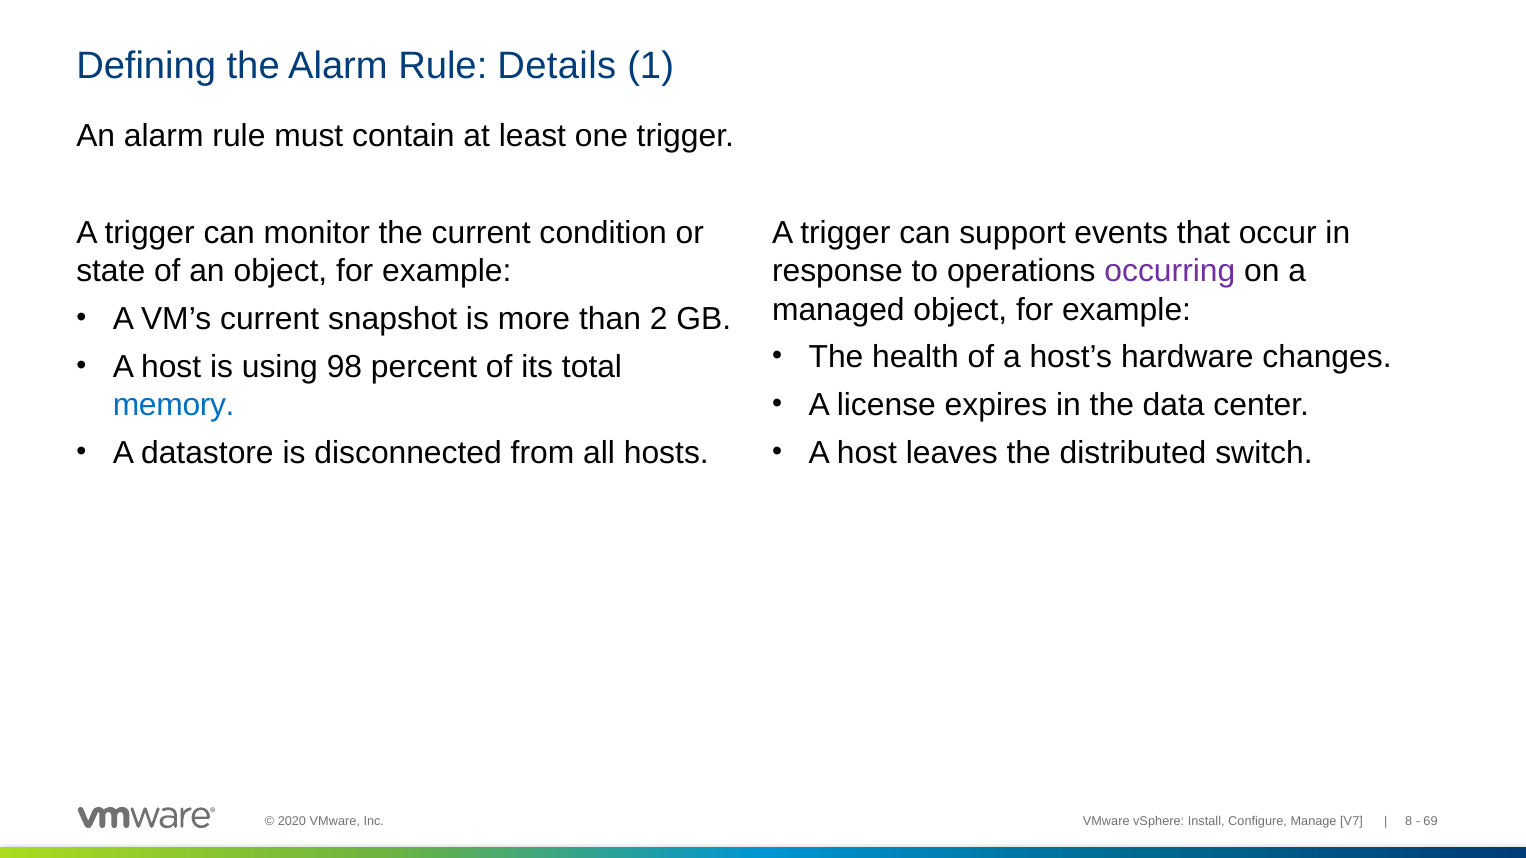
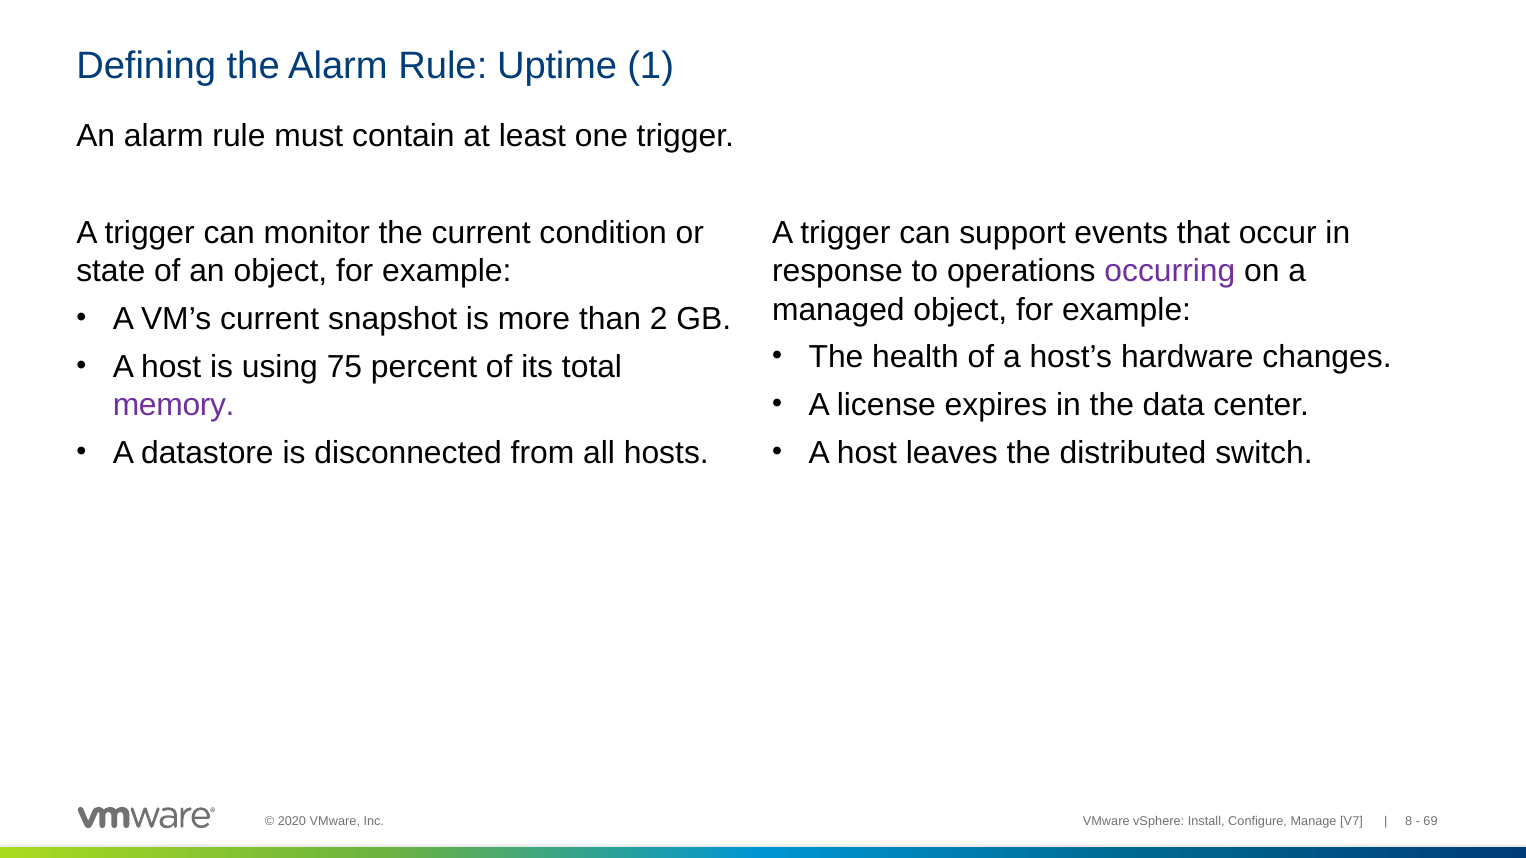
Details: Details -> Uptime (557, 66)
98: 98 -> 75 (344, 367)
memory colour: blue -> purple (174, 405)
